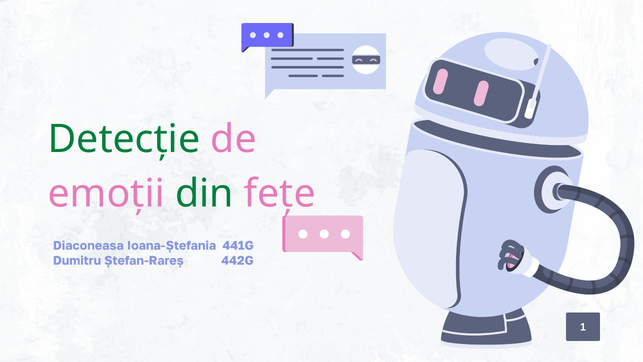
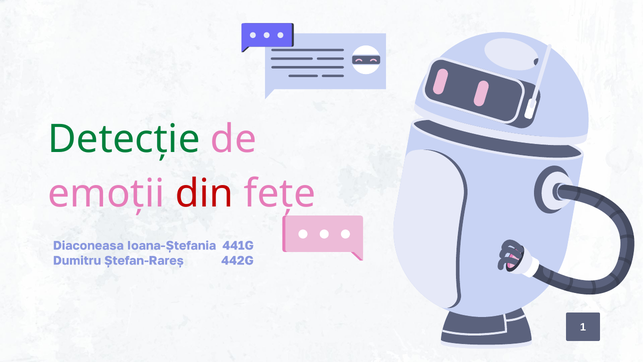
din colour: green -> red (204, 193)
